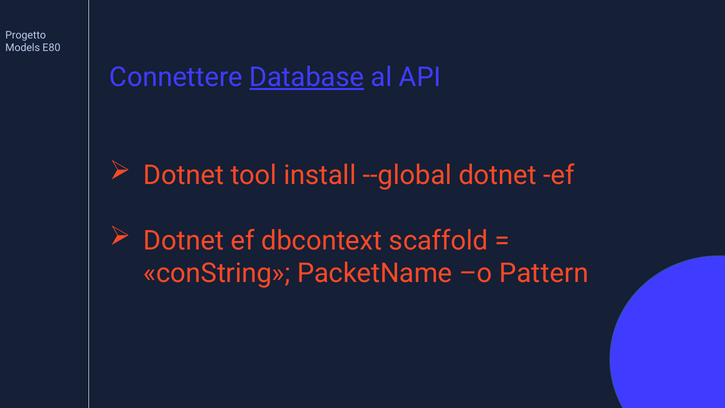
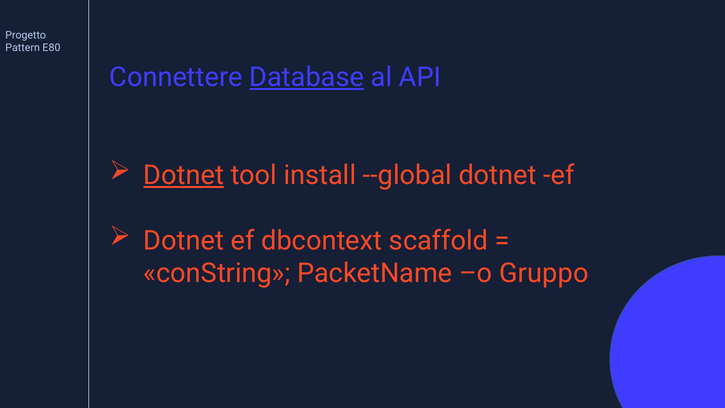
Models: Models -> Pattern (23, 48)
Dotnet underline: none -> present (184, 175)
Pattern: Pattern -> Gruppo (544, 273)
